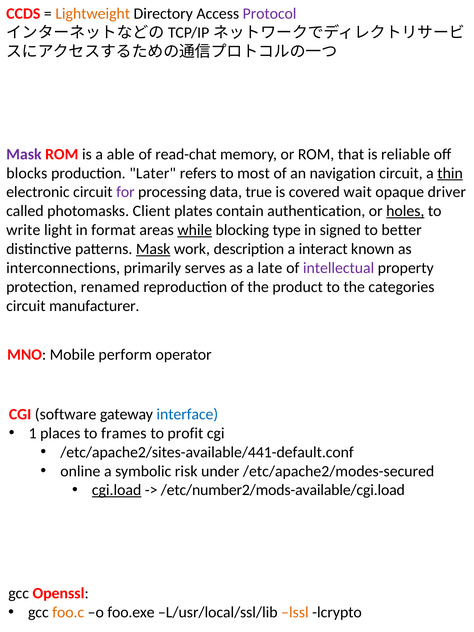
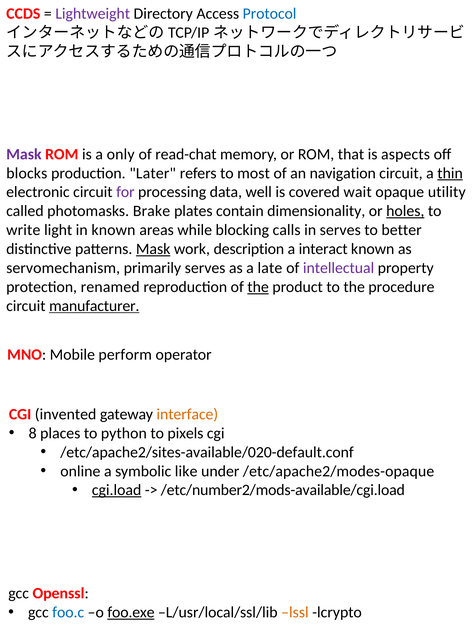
Lightweight colour: orange -> purple (93, 14)
Protocol colour: purple -> blue (270, 14)
able: able -> only (121, 154)
reliable: reliable -> aspects (406, 154)
true: true -> well (259, 192)
driver: driver -> utility (447, 192)
Client: Client -> Brake (152, 211)
authentication: authentication -> dimensionality (316, 211)
in format: format -> known (113, 230)
while underline: present -> none (195, 230)
type: type -> calls (287, 230)
in signed: signed -> serves (340, 230)
interconnections: interconnections -> servomechanism (63, 268)
the underline: none -> present (258, 287)
categories: categories -> procedure (401, 287)
manufacturer underline: none -> present (94, 306)
software: software -> invented (66, 414)
interface colour: blue -> orange (187, 414)
1: 1 -> 8 (33, 433)
frames: frames -> python (124, 433)
profit: profit -> pixels (185, 433)
/etc/apache2/sites-available/441-default.conf: /etc/apache2/sites-available/441-default.conf -> /etc/apache2/sites-available/020-default.conf (207, 452)
risk: risk -> like (186, 471)
/etc/apache2/modes-secured: /etc/apache2/modes-secured -> /etc/apache2/modes-opaque (339, 471)
foo.c colour: orange -> blue (68, 612)
foo.exe underline: none -> present (131, 612)
